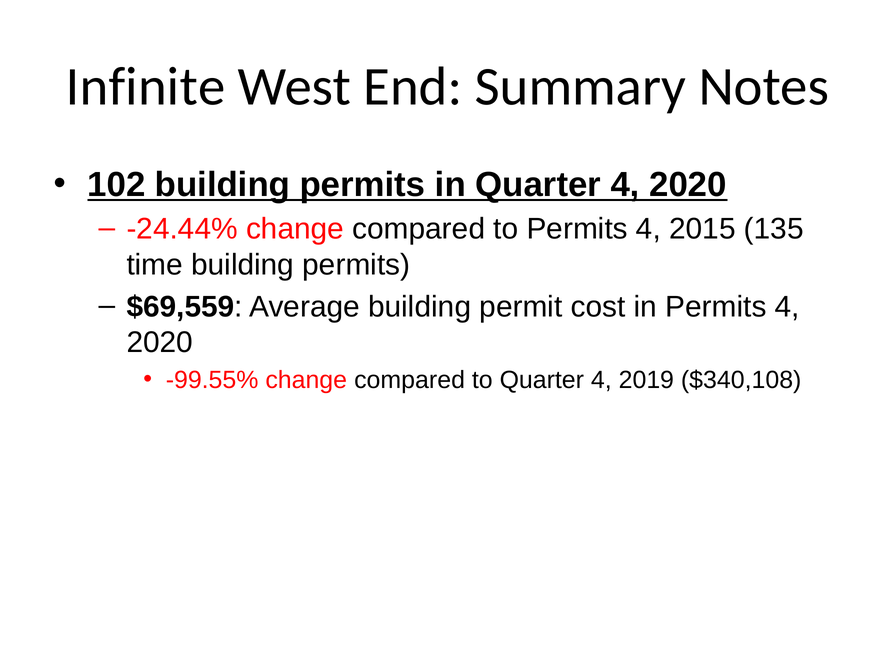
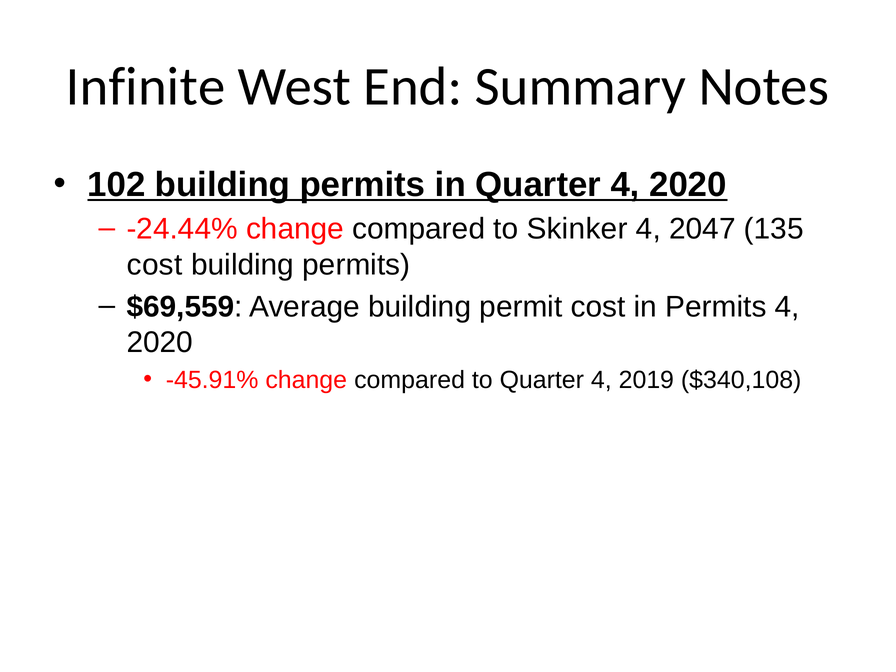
to Permits: Permits -> Skinker (577, 229)
2015: 2015 -> 2047 (702, 229)
time: time -> cost (155, 265)
-99.55%: -99.55% -> -45.91% (212, 380)
